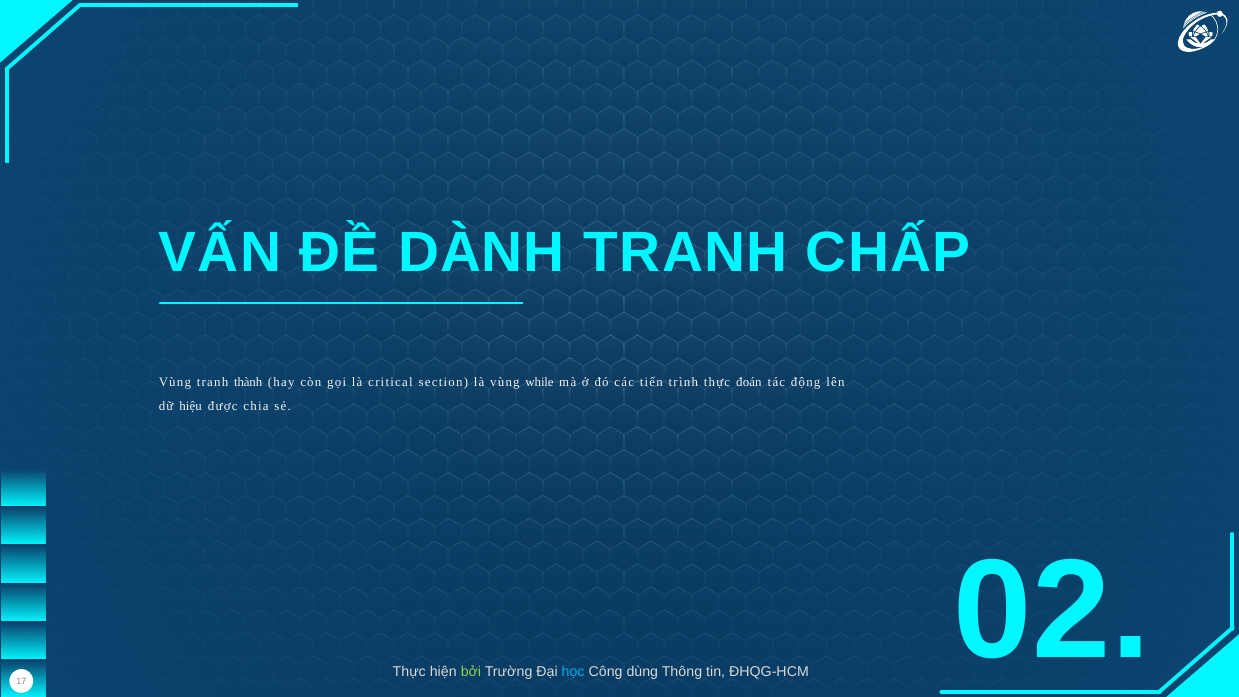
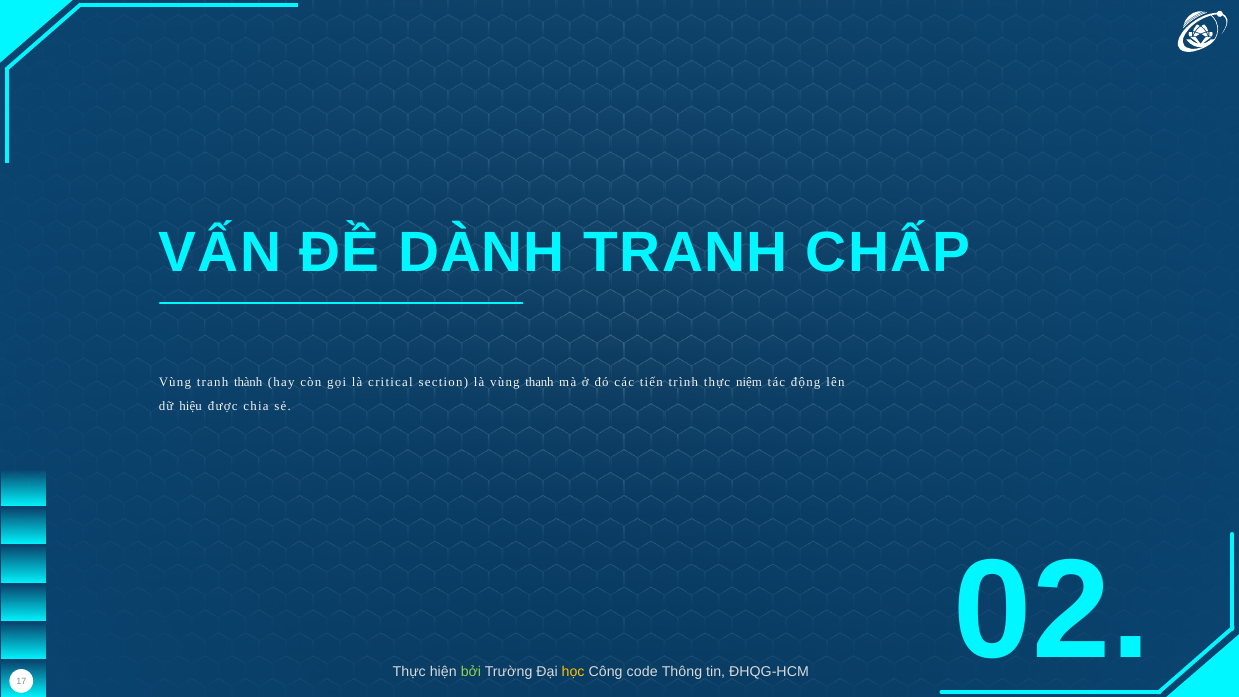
while: while -> thanh (540, 383)
đoán: đoán -> niệm (749, 383)
học colour: light blue -> yellow (573, 672)
dùng: dùng -> code (642, 672)
